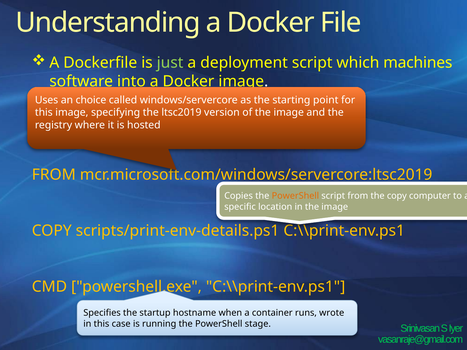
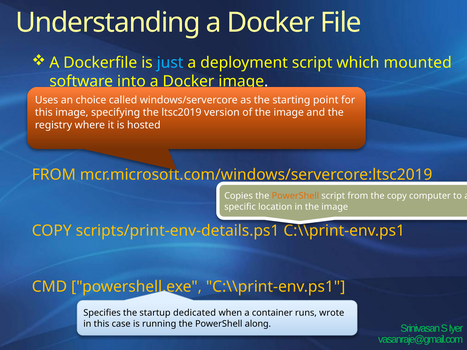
just colour: light green -> light blue (170, 63)
machines: machines -> mounted (418, 63)
hostname: hostname -> dedicated (195, 313)
stage: stage -> along (258, 324)
